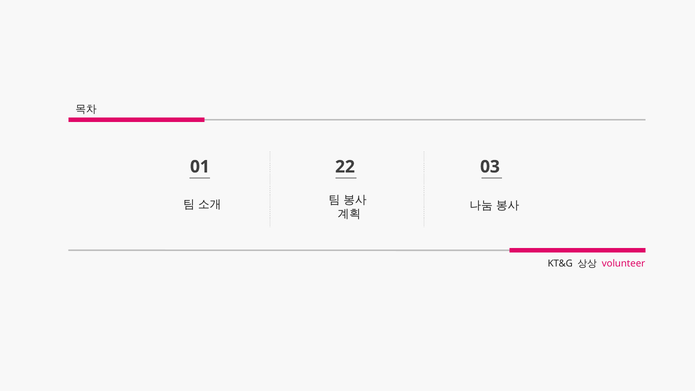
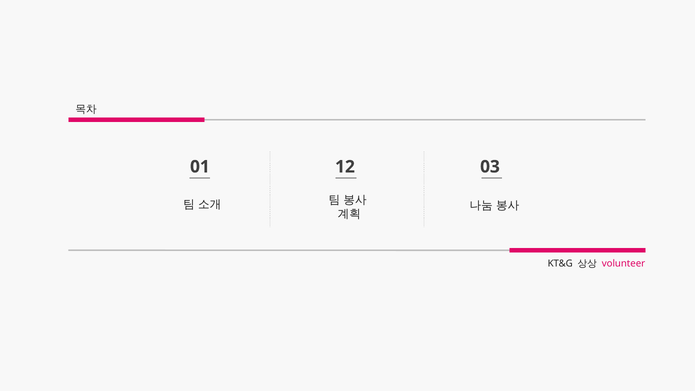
22: 22 -> 12 (345, 167)
